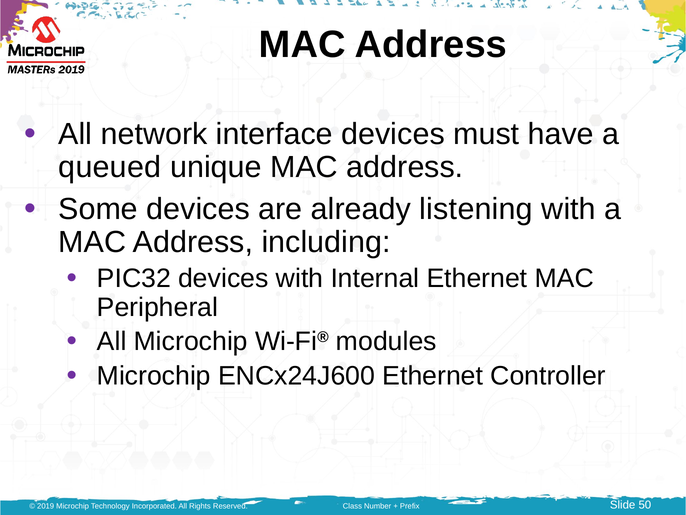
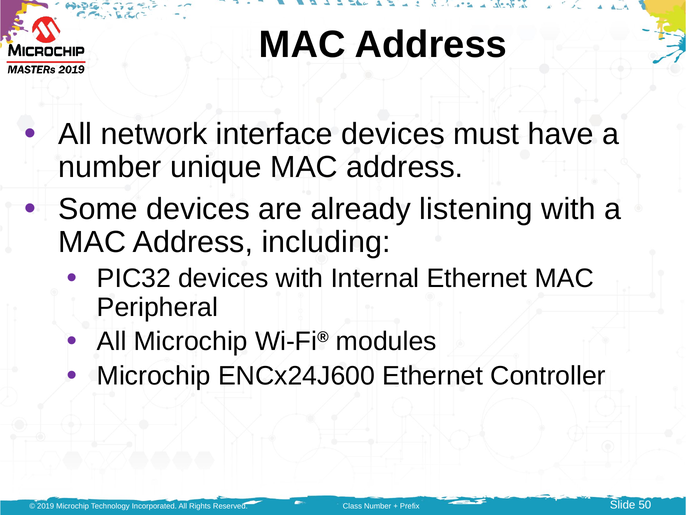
queued: queued -> number (110, 167)
